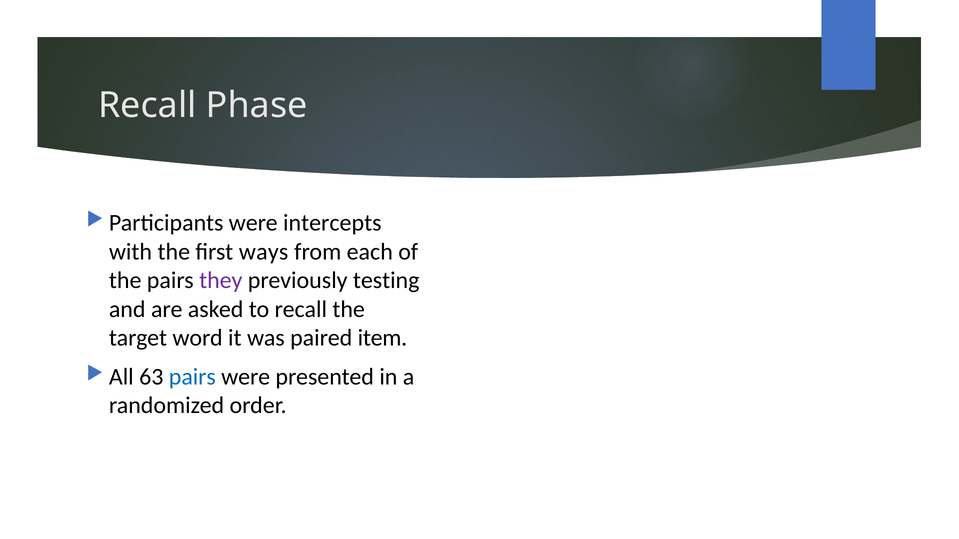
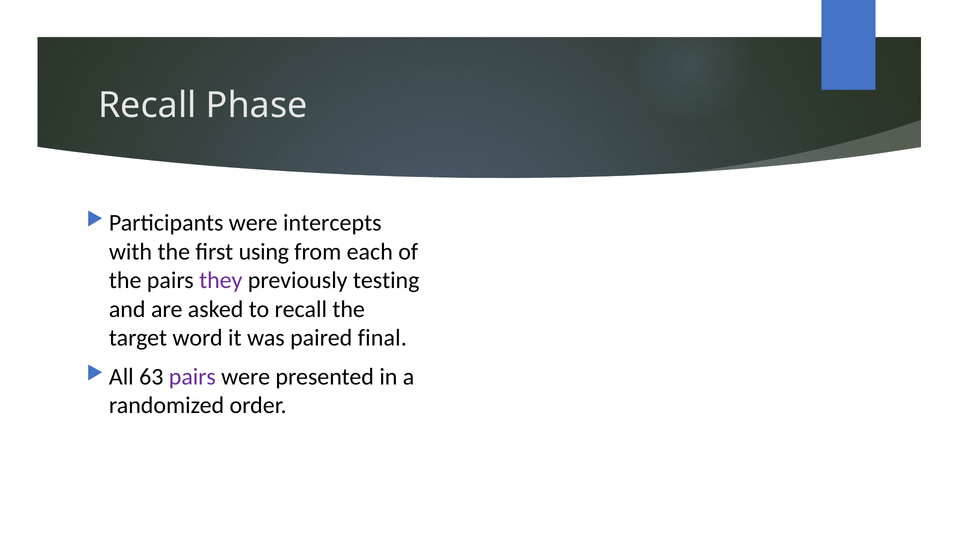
ways: ways -> using (264, 252)
item: item -> final (382, 338)
pairs colour: blue -> purple (192, 377)
